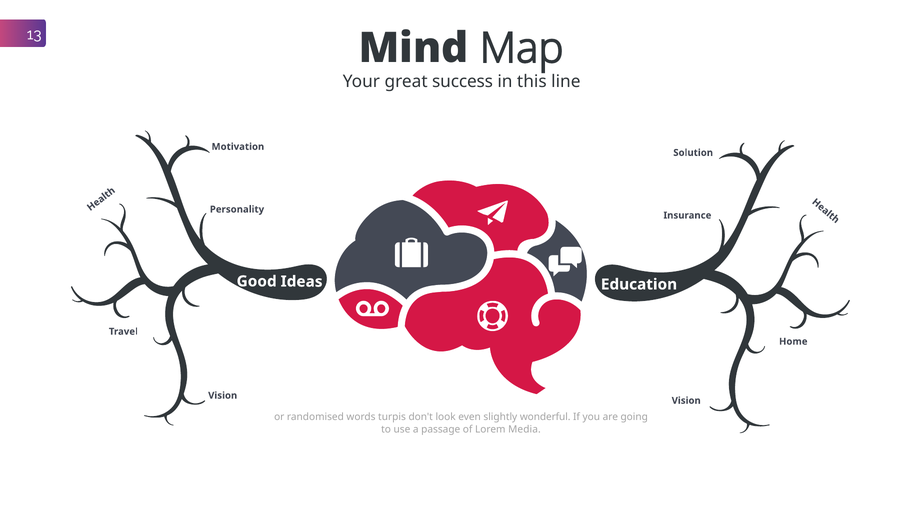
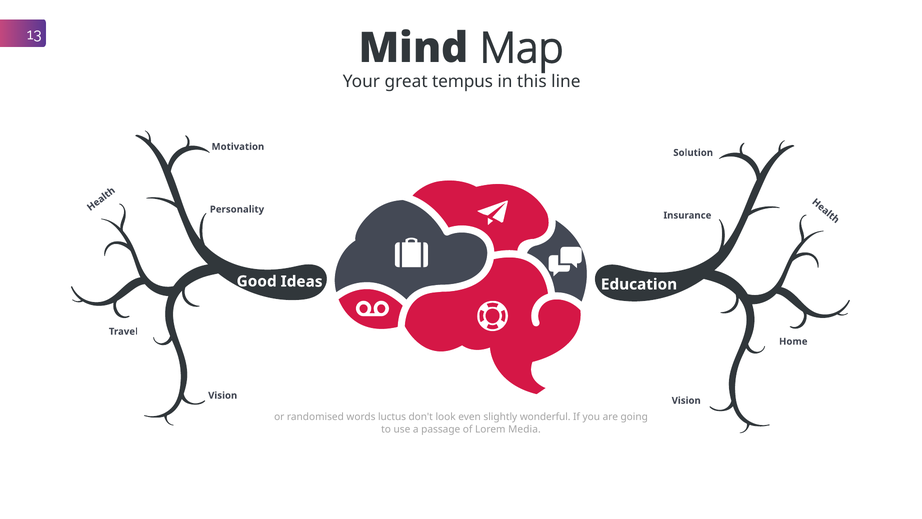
success: success -> tempus (463, 82)
turpis: turpis -> luctus (392, 417)
